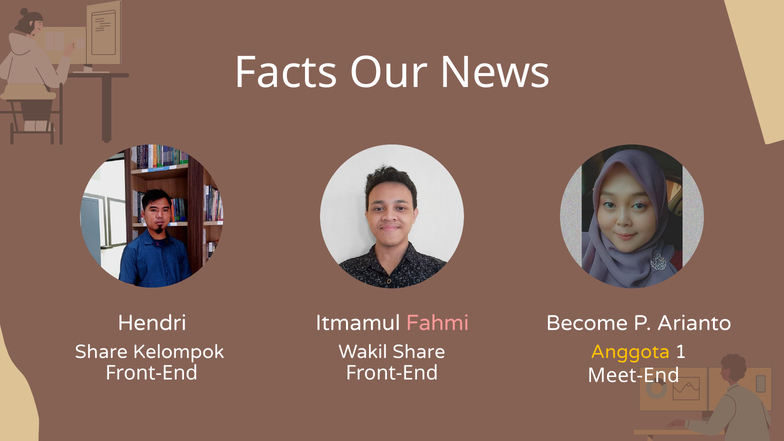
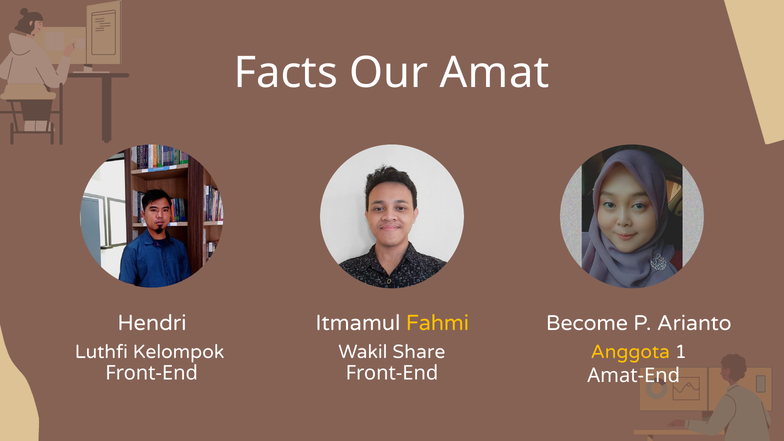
News: News -> Amat (495, 73)
Fahmi colour: pink -> yellow (437, 323)
Share: Share -> Luthfi (101, 352)
Meet-End: Meet-End -> Amat-End (634, 375)
